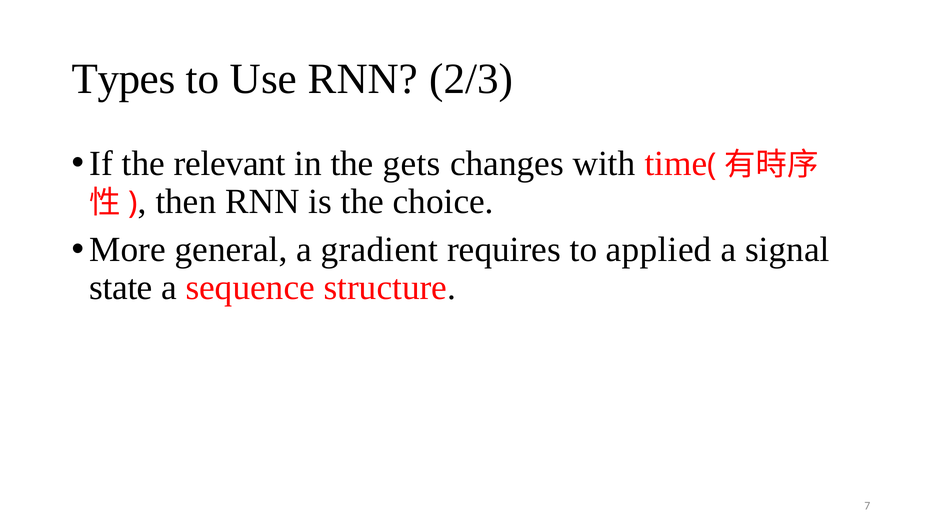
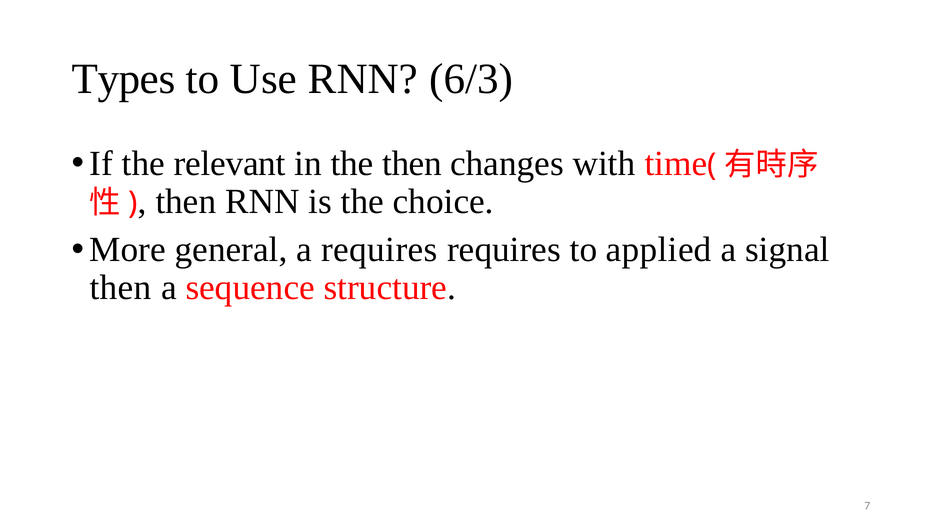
2/3: 2/3 -> 6/3 (471, 79)
the gets: gets -> then (412, 163)
a gradient: gradient -> requires (379, 250)
state: state -> then (121, 288)
